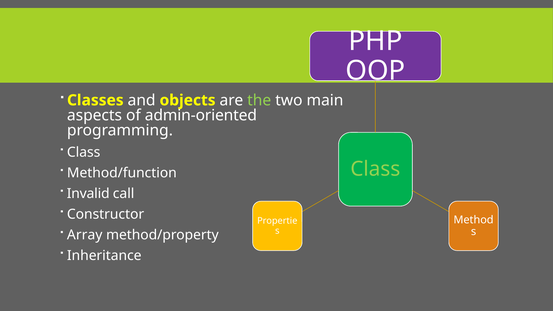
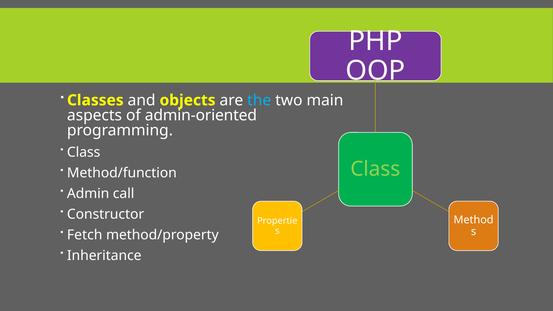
the colour: light green -> light blue (259, 100)
Invalid: Invalid -> Admin (88, 193)
Array: Array -> Fetch (85, 235)
